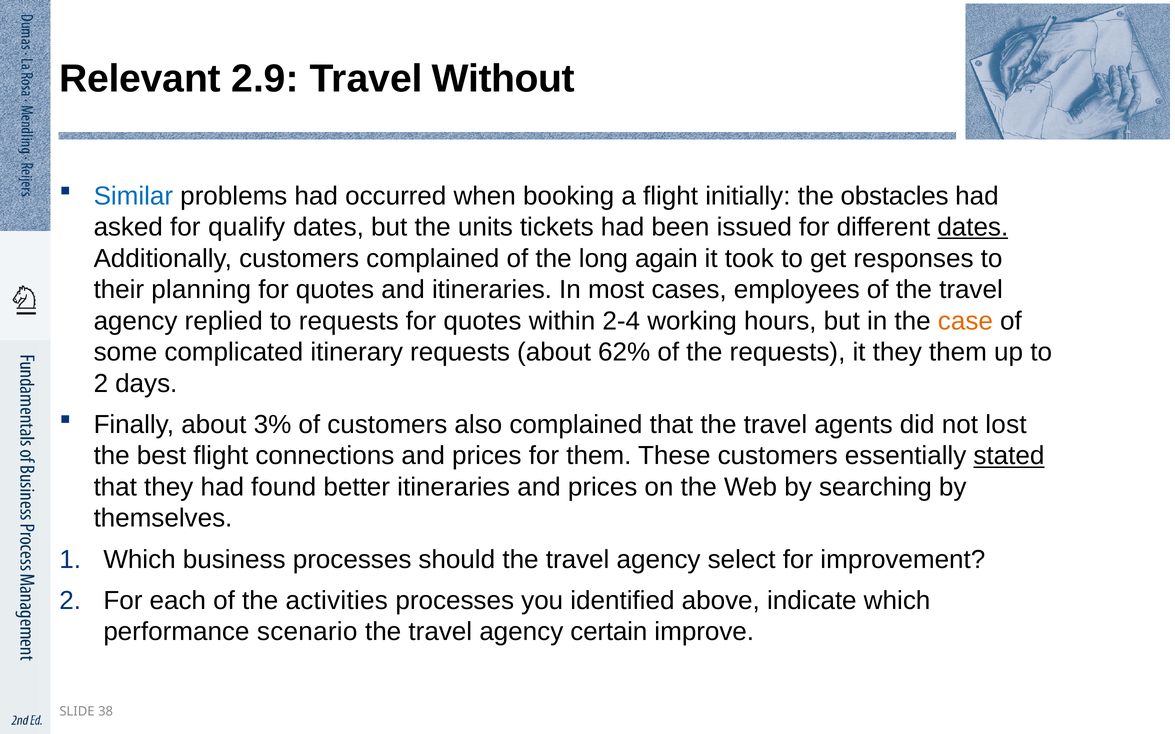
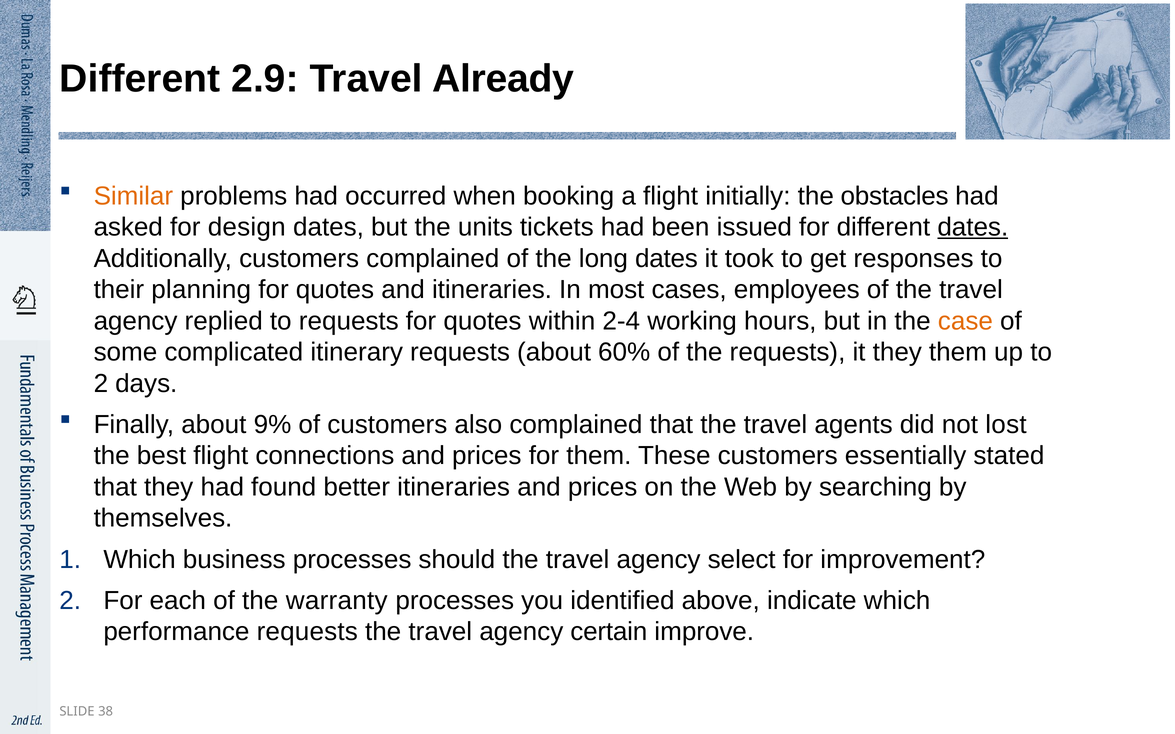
Relevant: Relevant -> Different (140, 79)
Without: Without -> Already (503, 79)
Similar colour: blue -> orange (133, 196)
qualify: qualify -> design (247, 227)
long again: again -> dates (666, 259)
62%: 62% -> 60% (624, 352)
3%: 3% -> 9% (272, 425)
stated underline: present -> none (1009, 456)
activities: activities -> warranty (337, 601)
performance scenario: scenario -> requests (307, 632)
